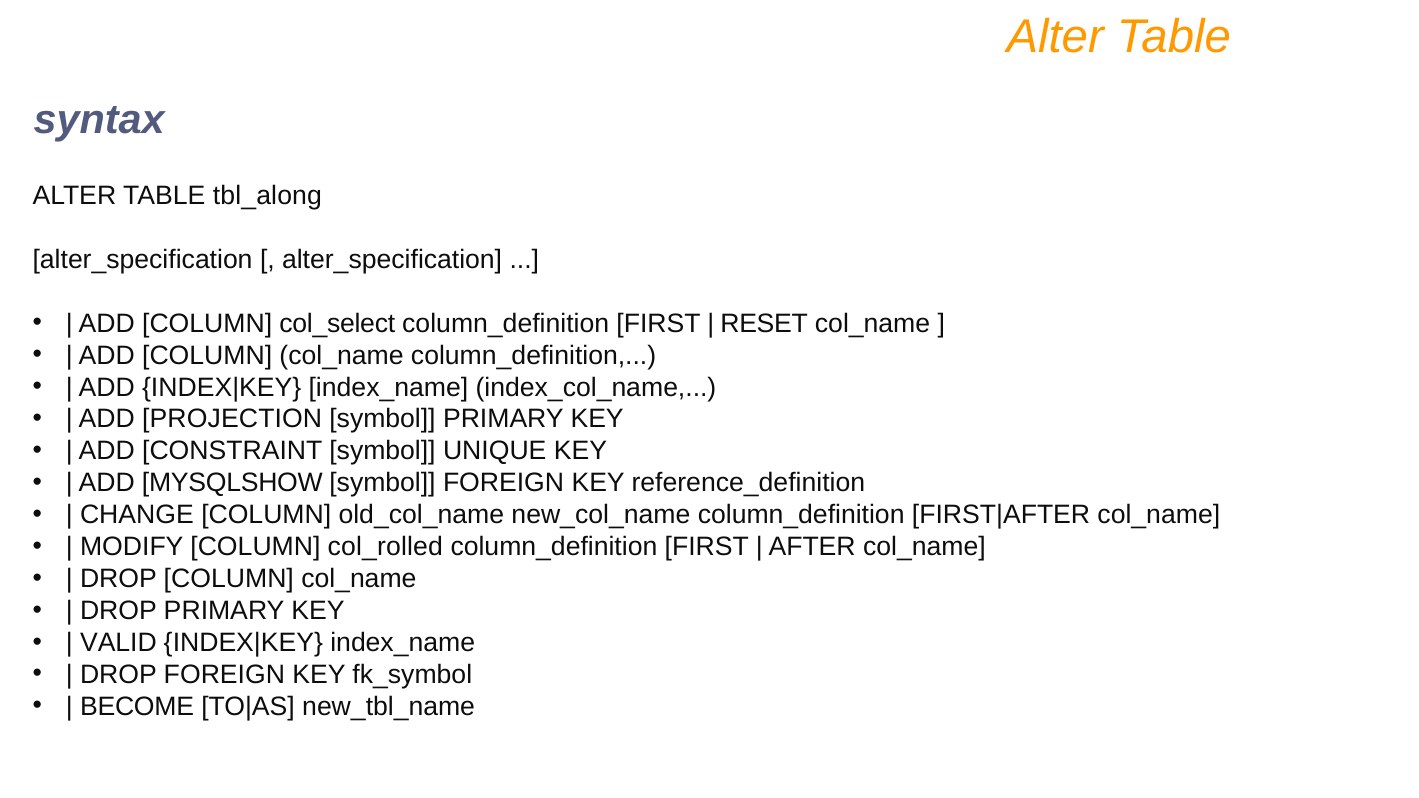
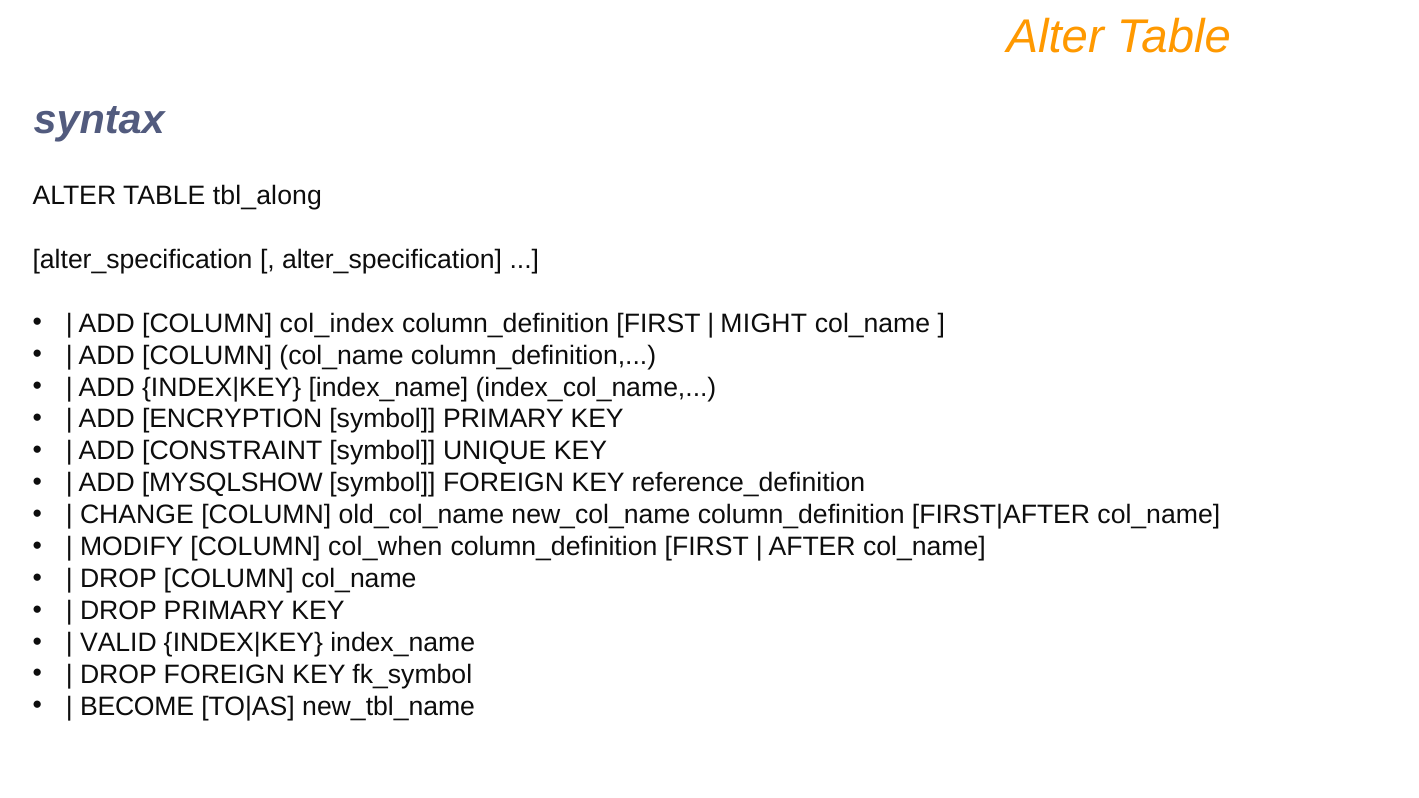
col_select: col_select -> col_index (337, 324)
RESET: RESET -> MIGHT (764, 324)
PROJECTION: PROJECTION -> ENCRYPTION (232, 419)
col_rolled: col_rolled -> col_when (385, 547)
